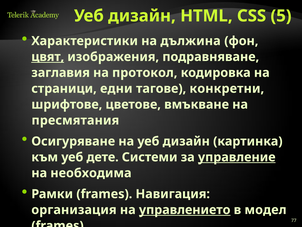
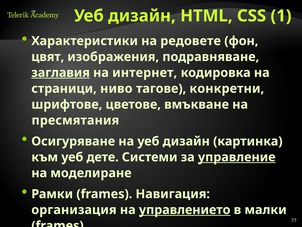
5: 5 -> 1 (281, 16)
дължина: дължина -> редовете (191, 41)
цвят underline: present -> none (48, 57)
заглавия underline: none -> present (61, 73)
протокол: протокол -> интернет (145, 73)
едни: едни -> ниво (116, 88)
необходима: необходима -> моделиране (91, 173)
модел: модел -> малки (266, 209)
